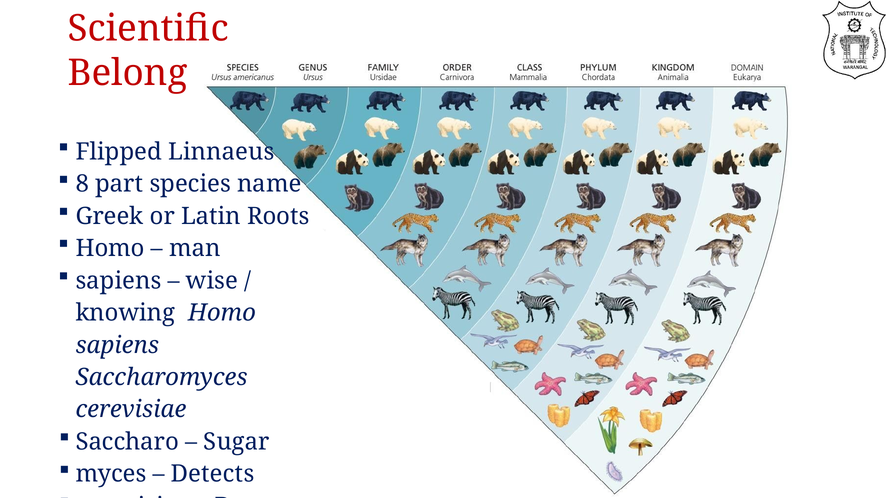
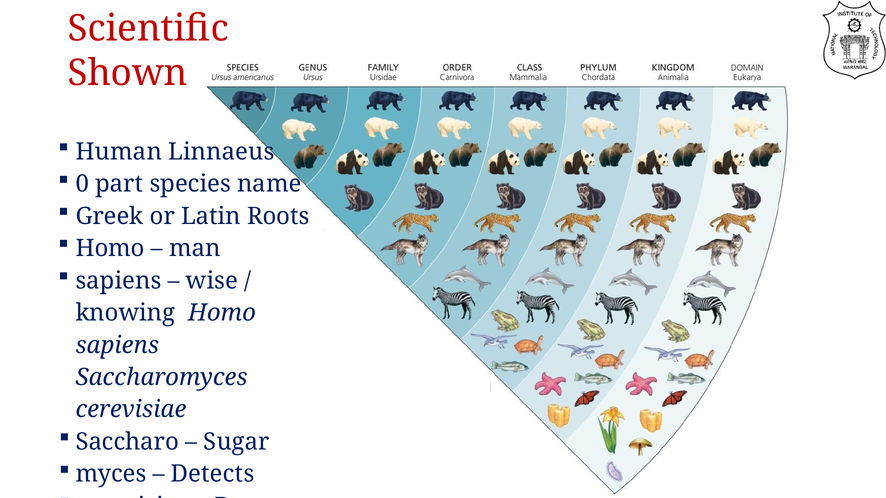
Belong: Belong -> Shown (128, 73)
Flipped: Flipped -> Human (119, 152)
8: 8 -> 0 (82, 184)
